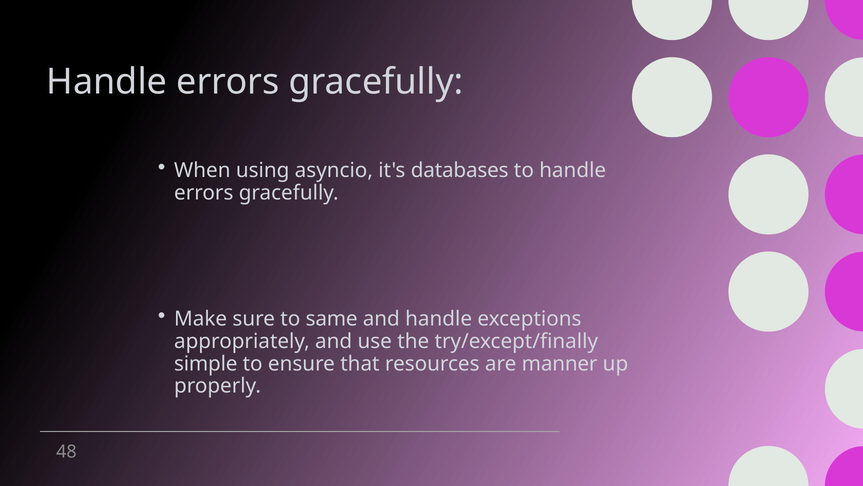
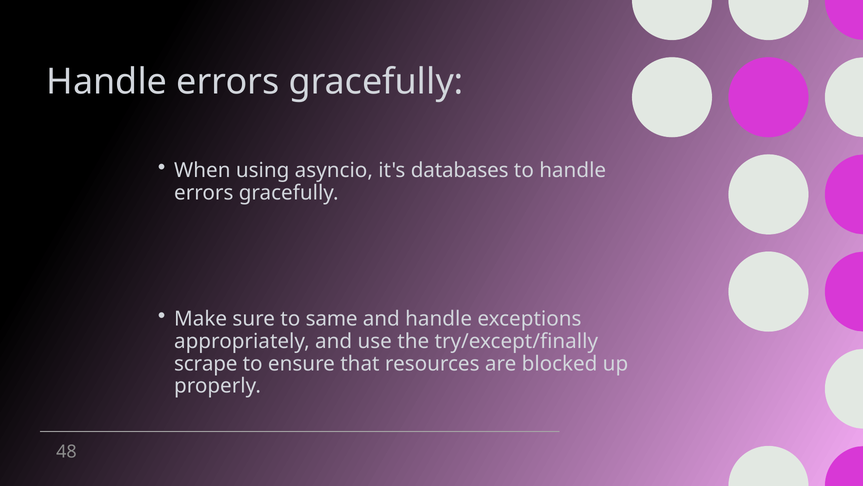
simple: simple -> scrape (206, 363)
manner: manner -> blocked (560, 363)
